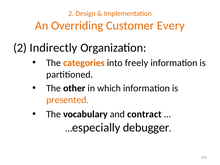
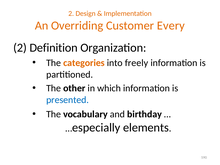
Indirectly: Indirectly -> Definition (54, 48)
presented colour: orange -> blue (68, 100)
contract: contract -> birthday (144, 114)
debugger: debugger -> elements (146, 127)
